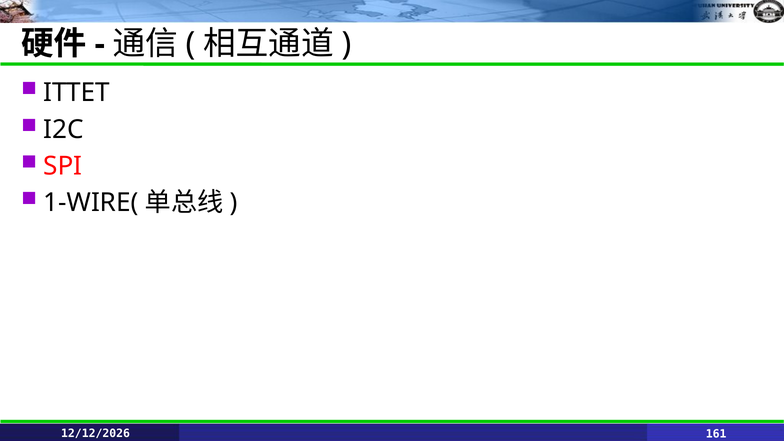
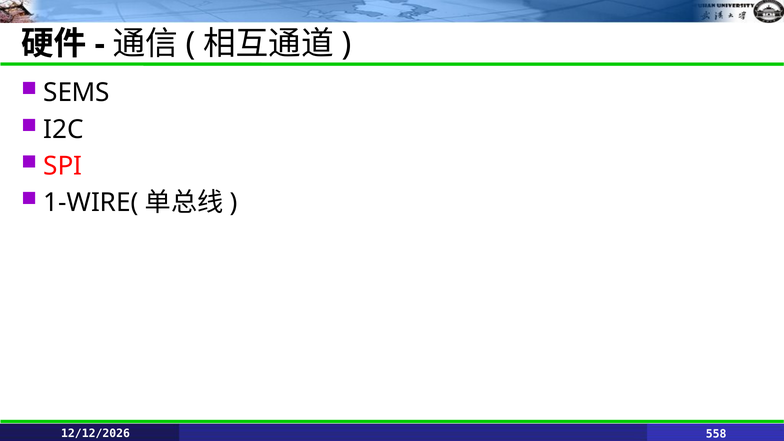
ITTET: ITTET -> SEMS (77, 93)
161: 161 -> 558 (716, 434)
